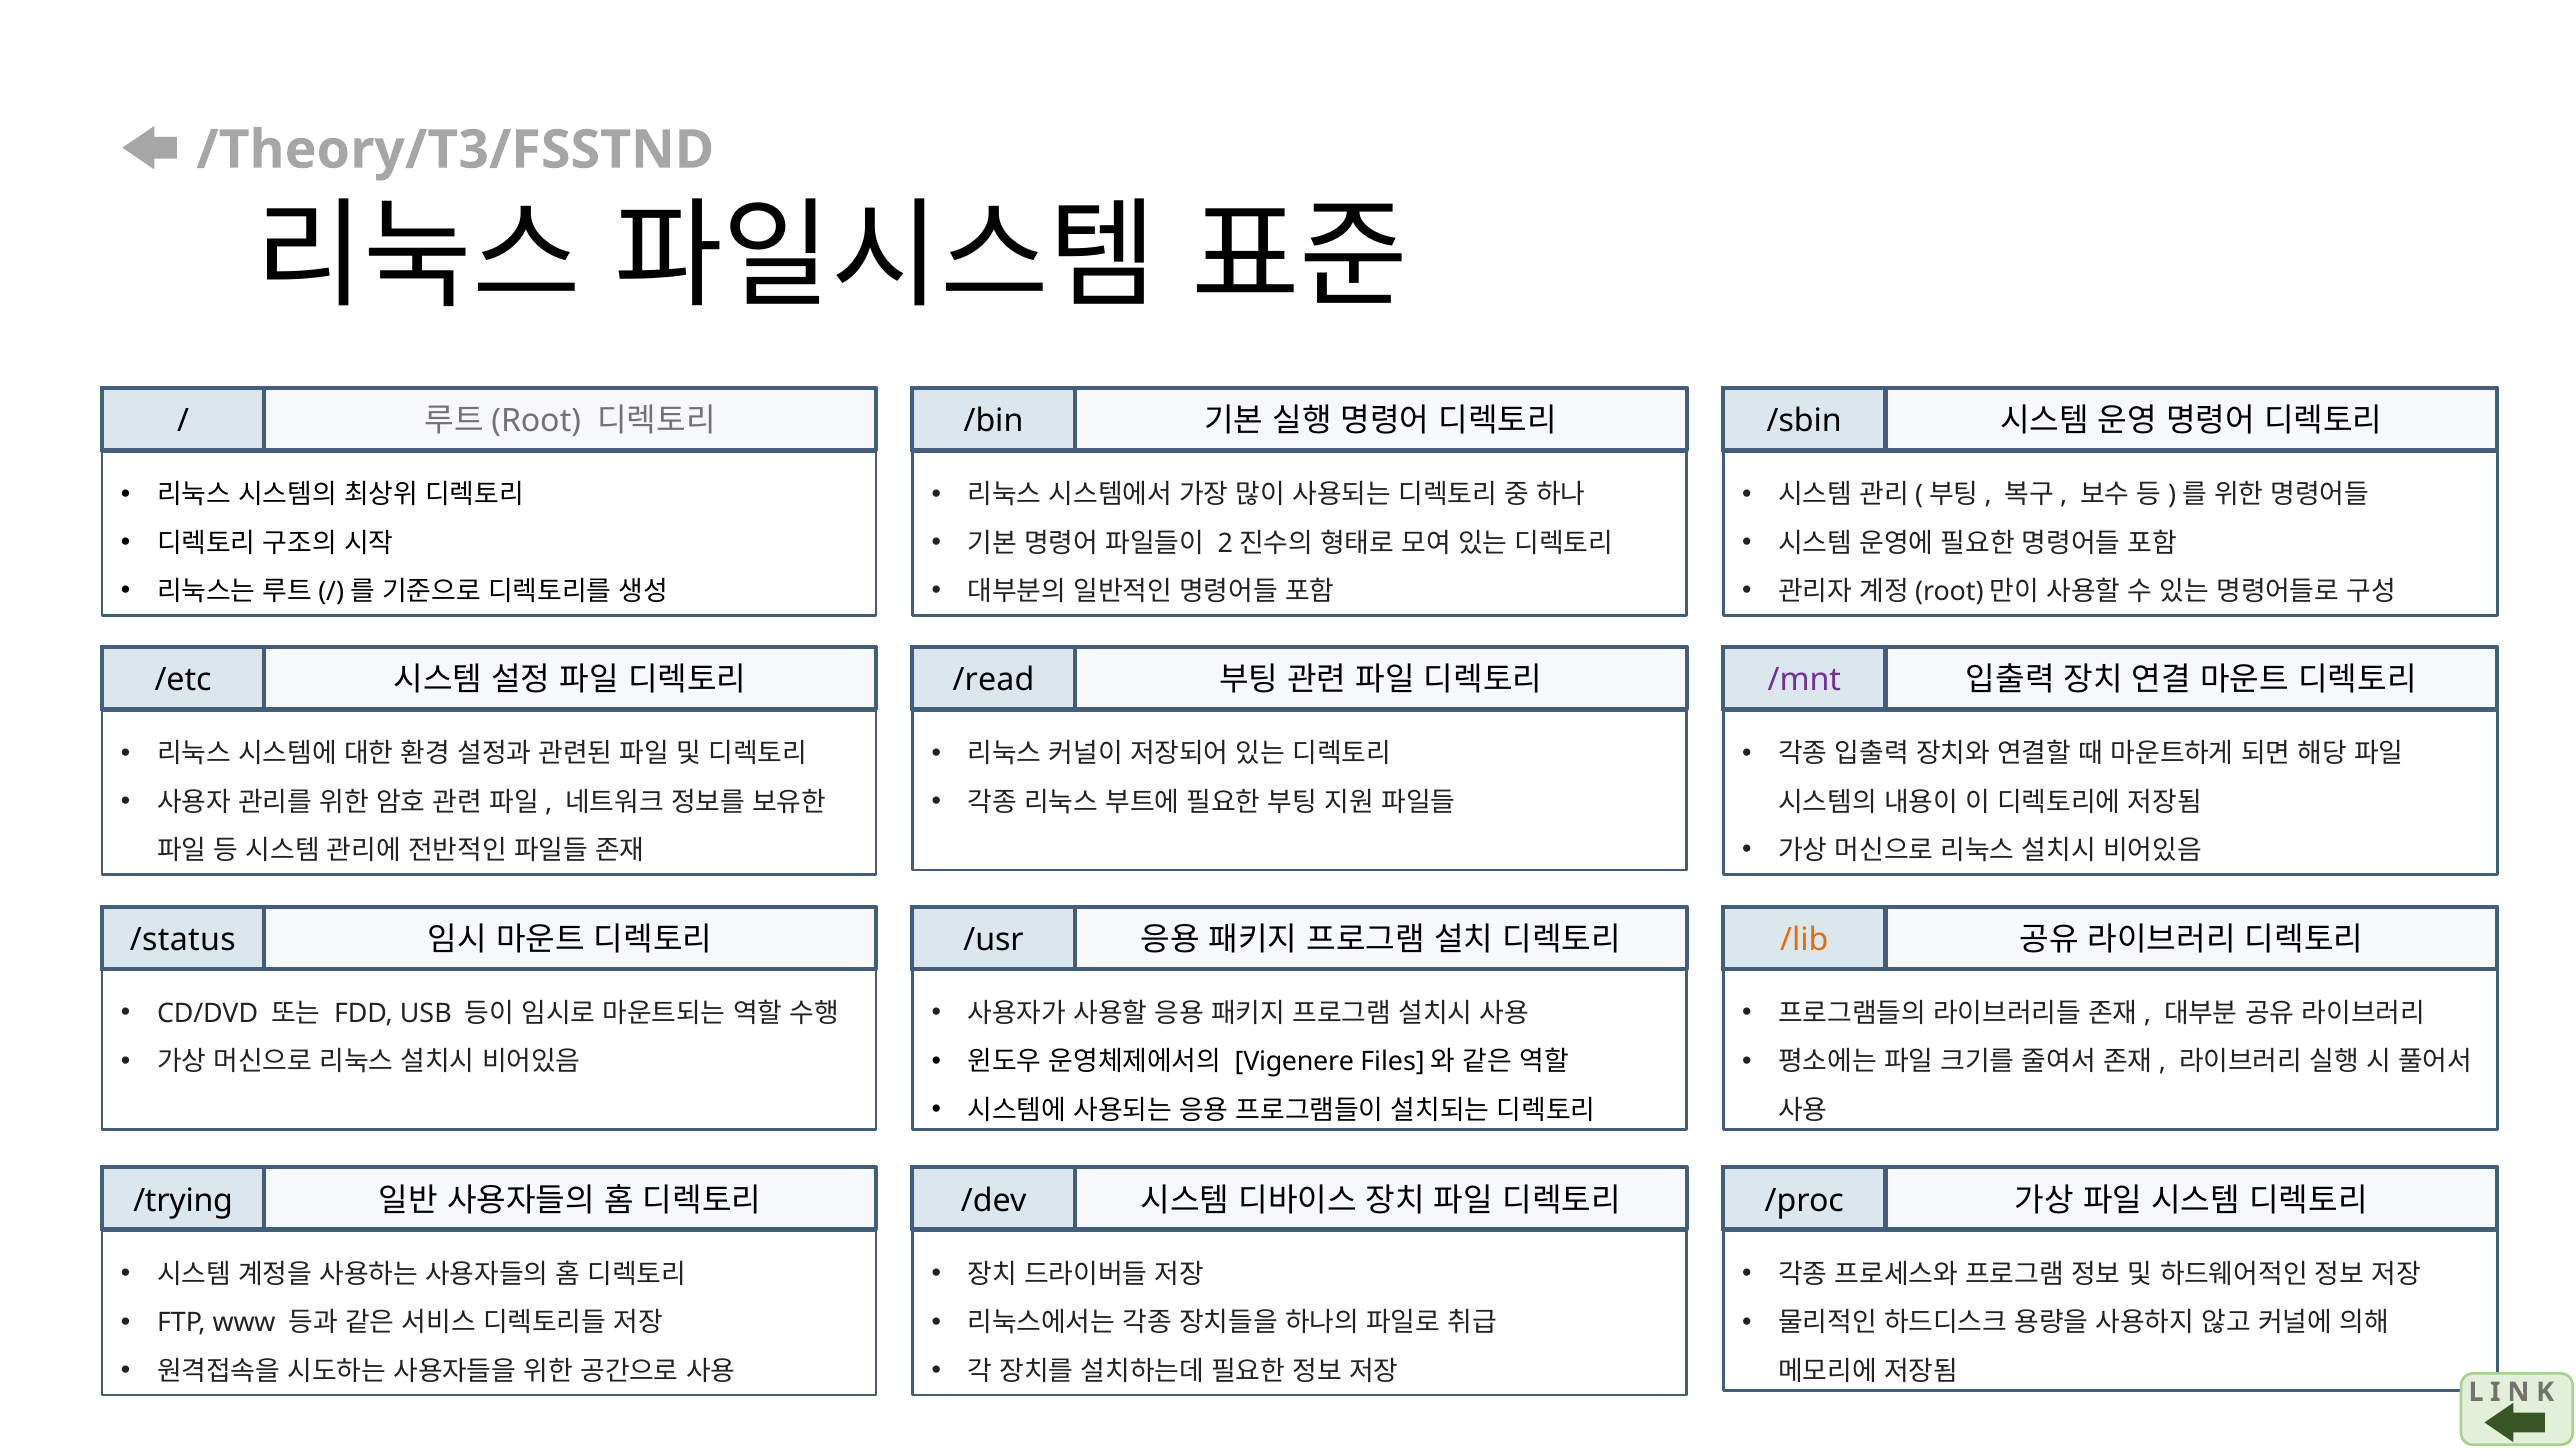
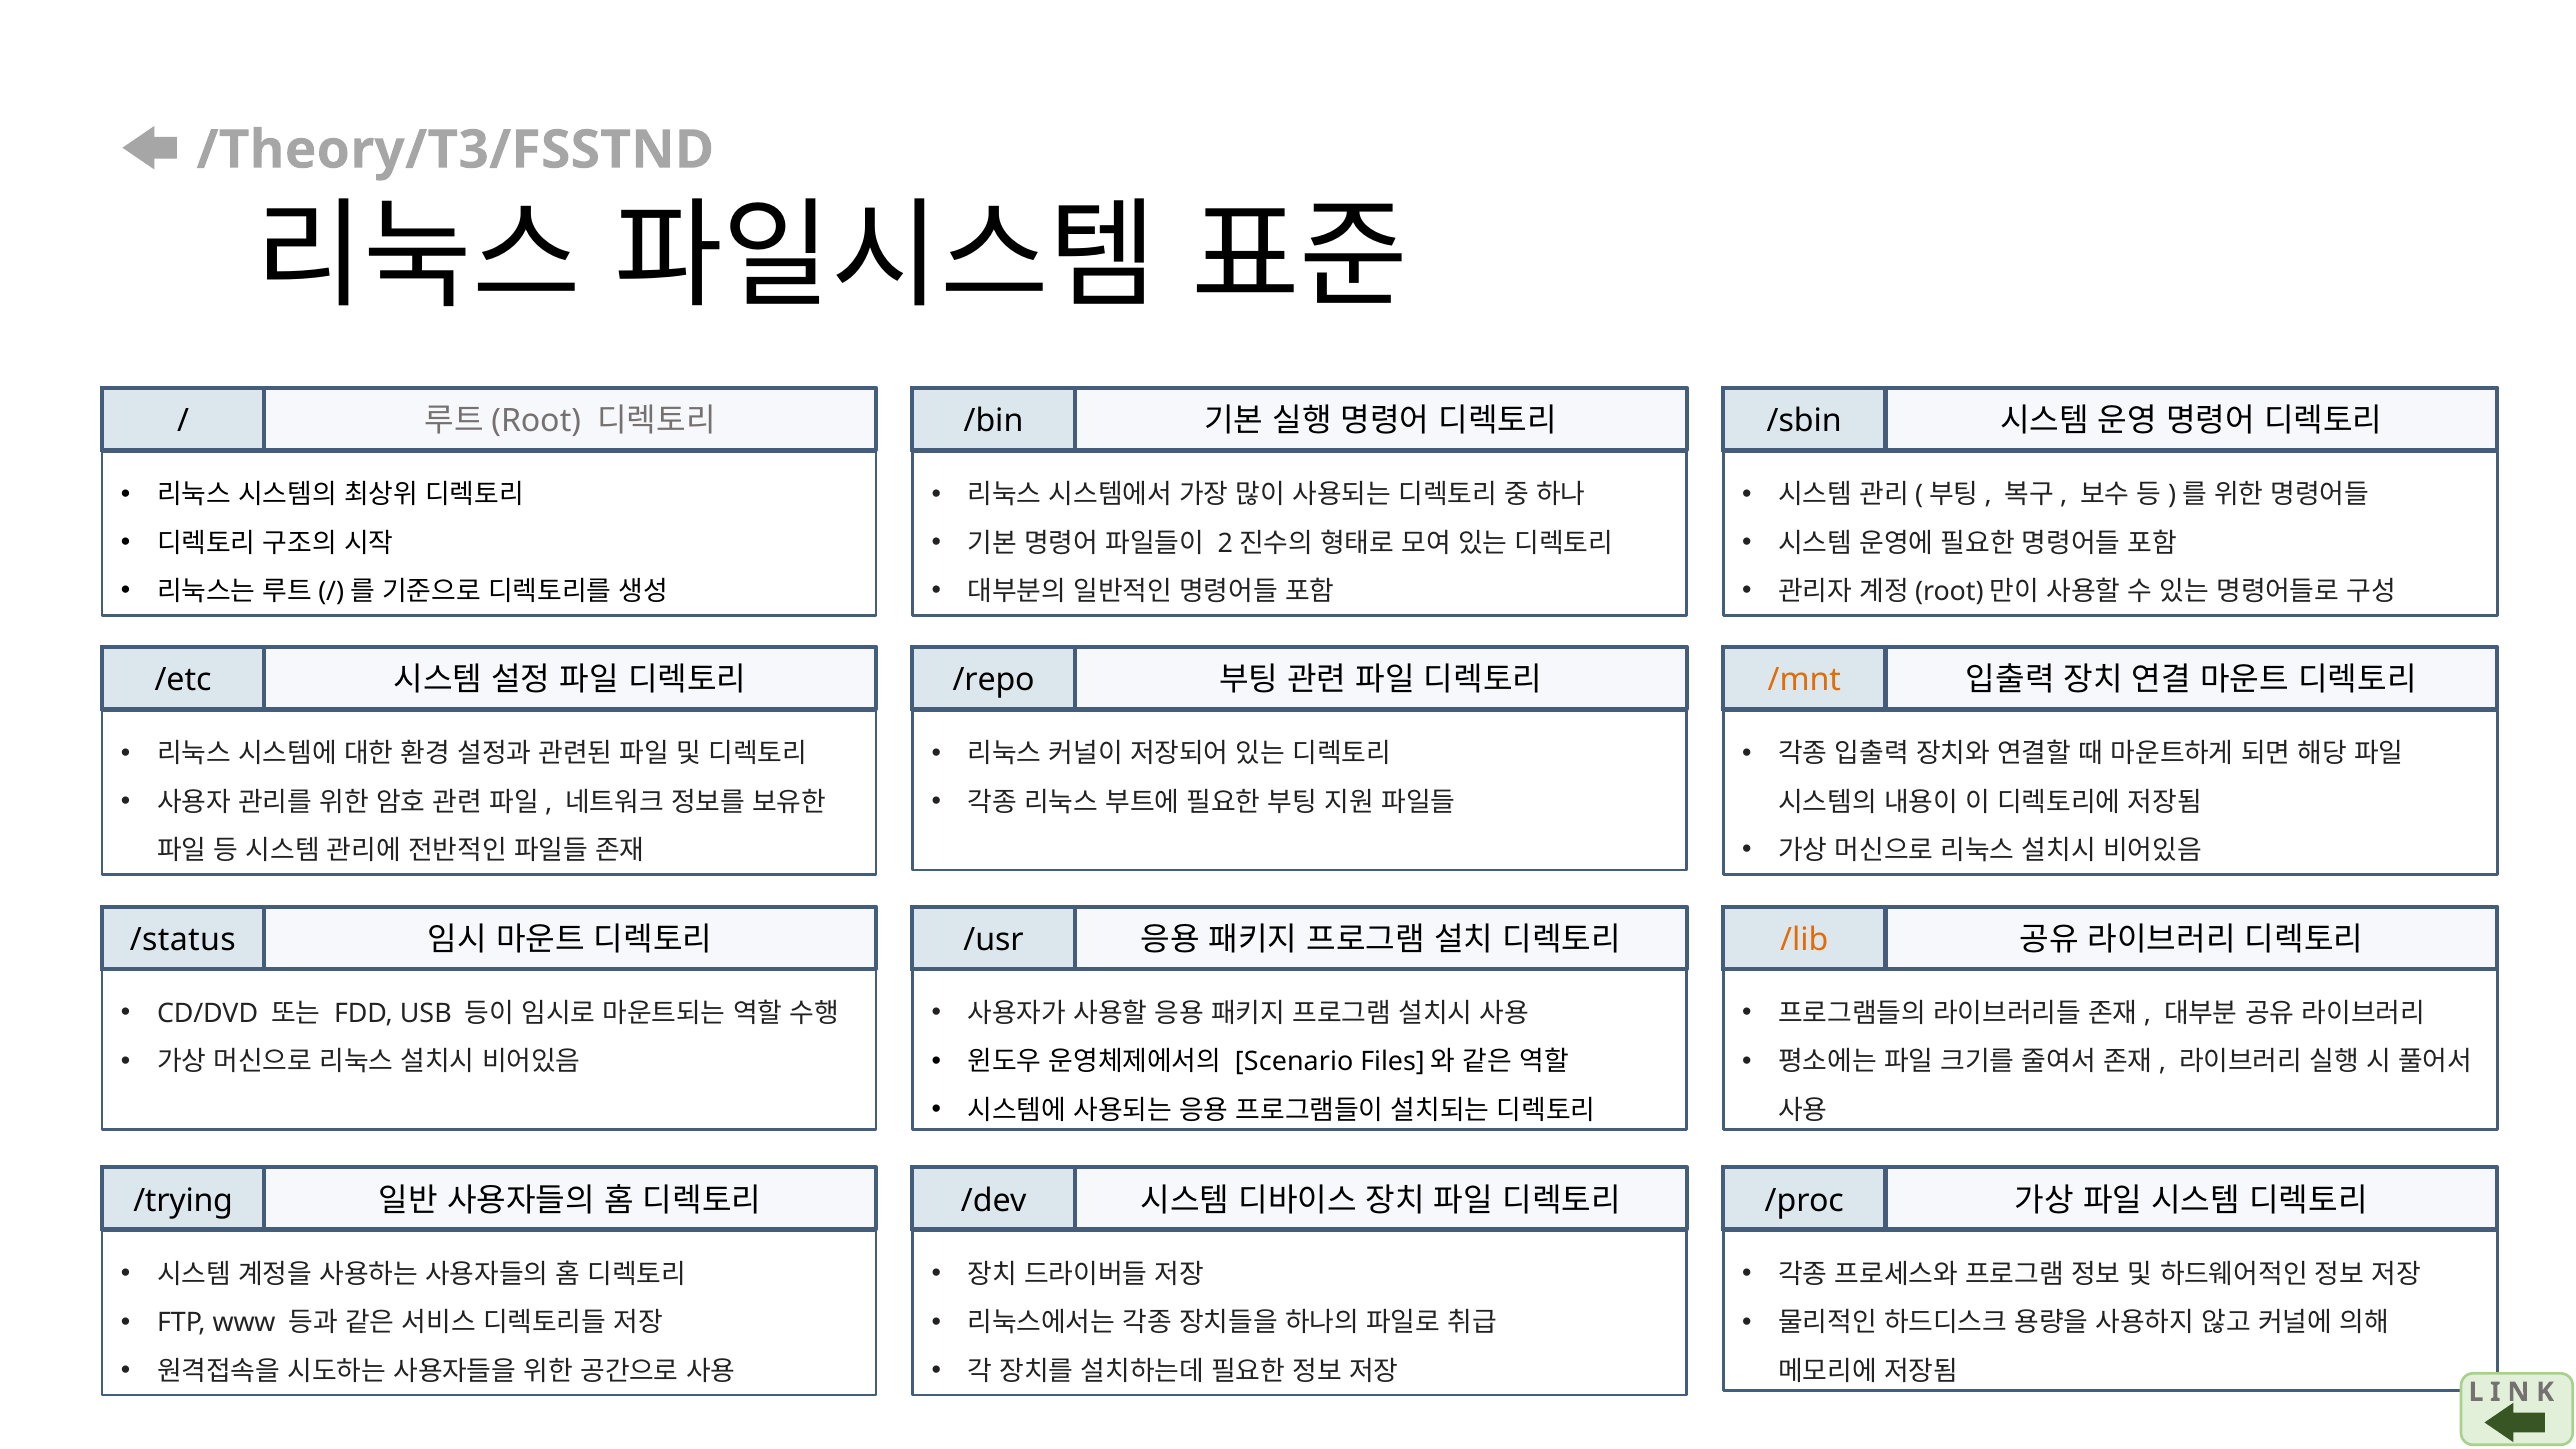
/read: /read -> /repo (994, 680)
/mnt colour: purple -> orange (1804, 680)
Vigenere: Vigenere -> Scenario (1294, 1062)
